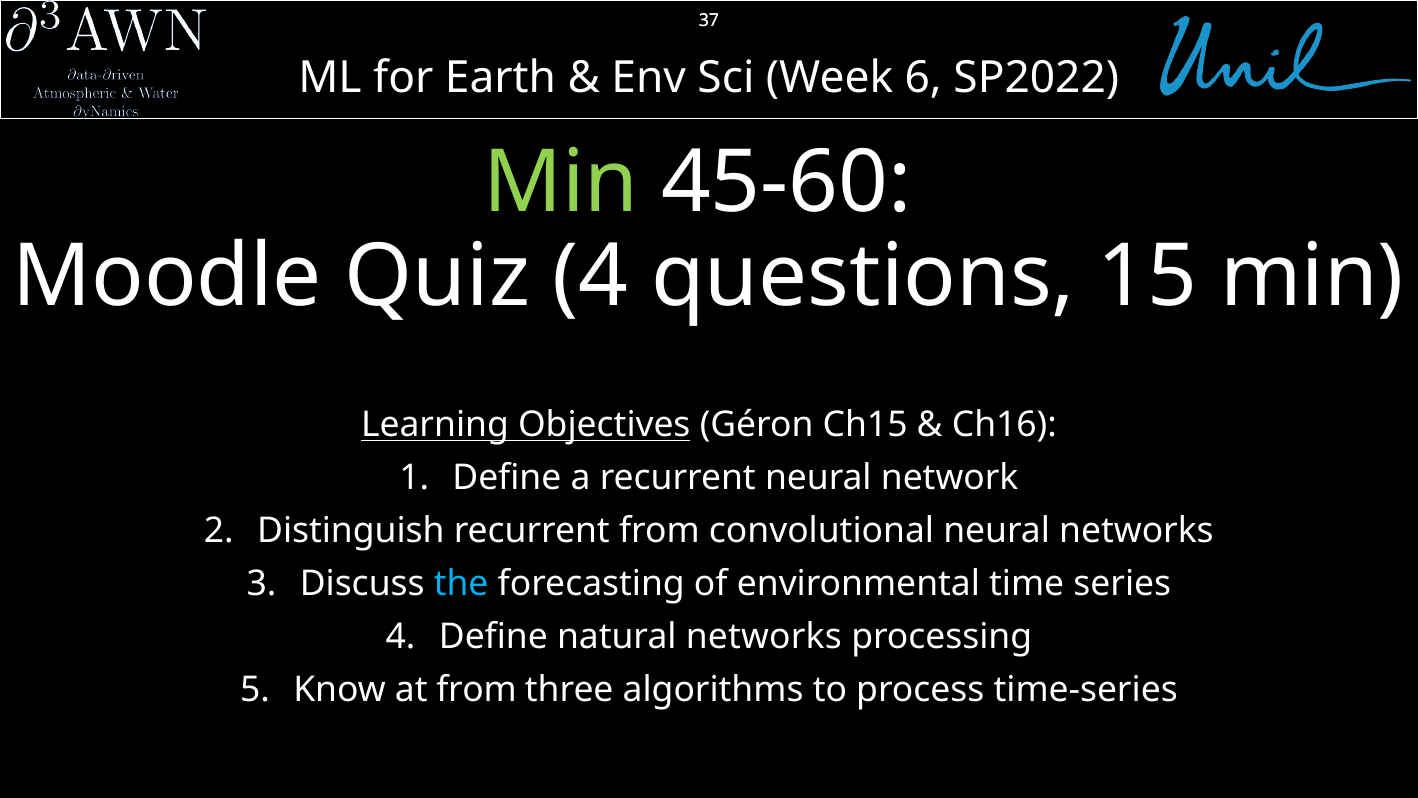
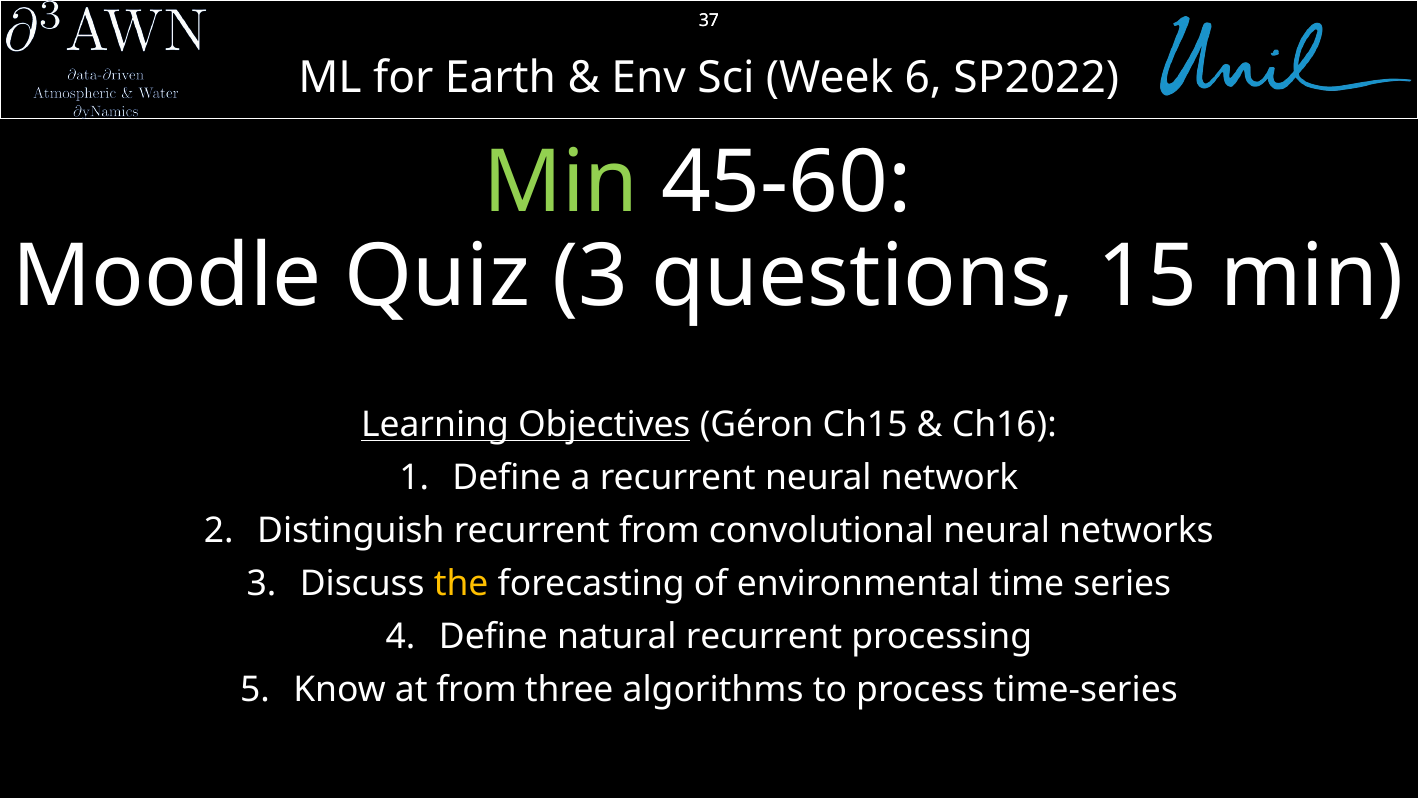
Quiz 4: 4 -> 3 (591, 276)
the colour: light blue -> yellow (461, 583)
natural networks: networks -> recurrent (764, 636)
